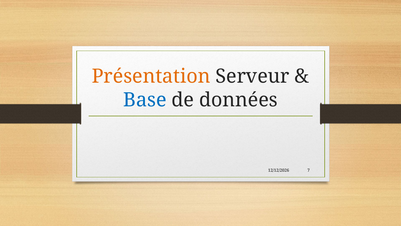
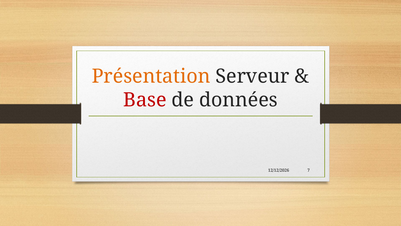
Base colour: blue -> red (145, 100)
